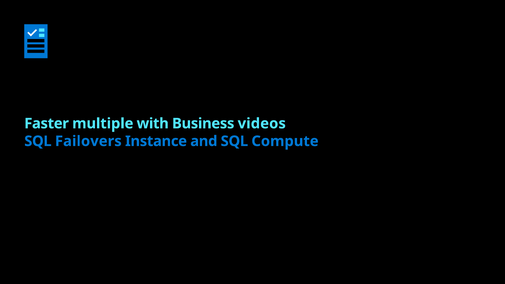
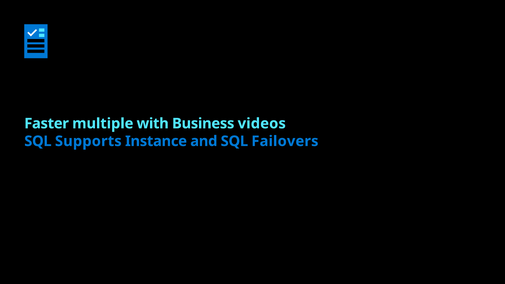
Failovers: Failovers -> Supports (88, 141)
Compute: Compute -> Failovers (285, 141)
